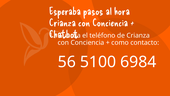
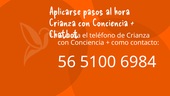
Esperaba: Esperaba -> Aplicarse (65, 11)
